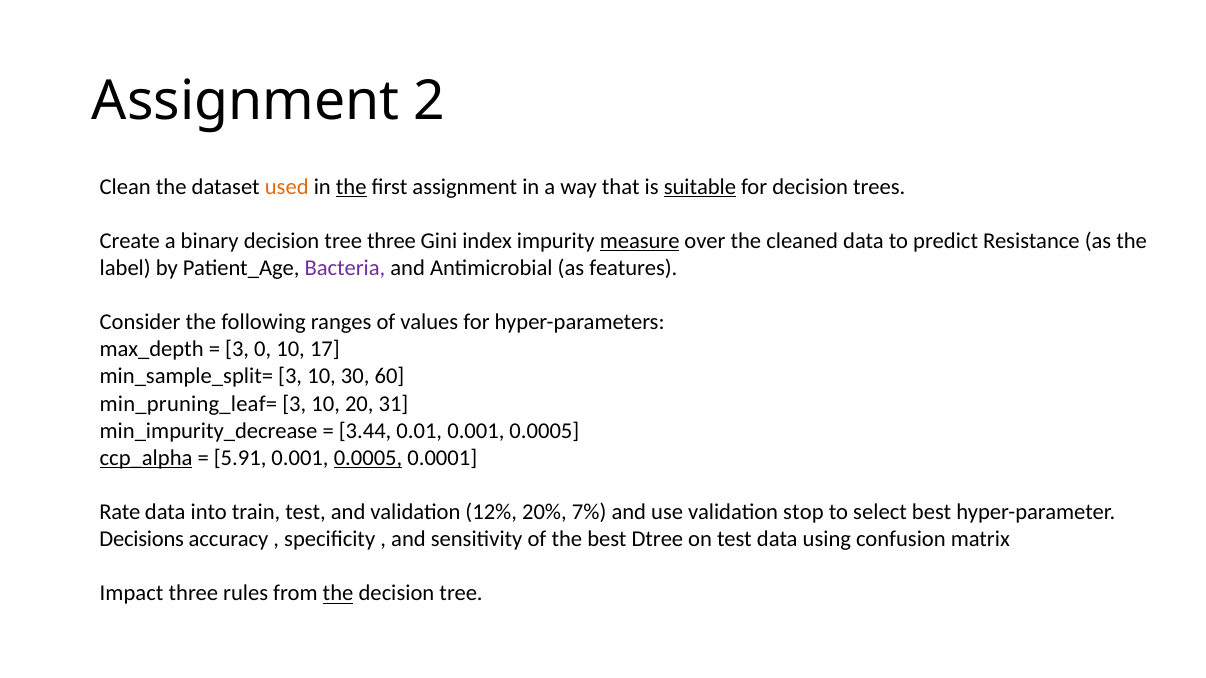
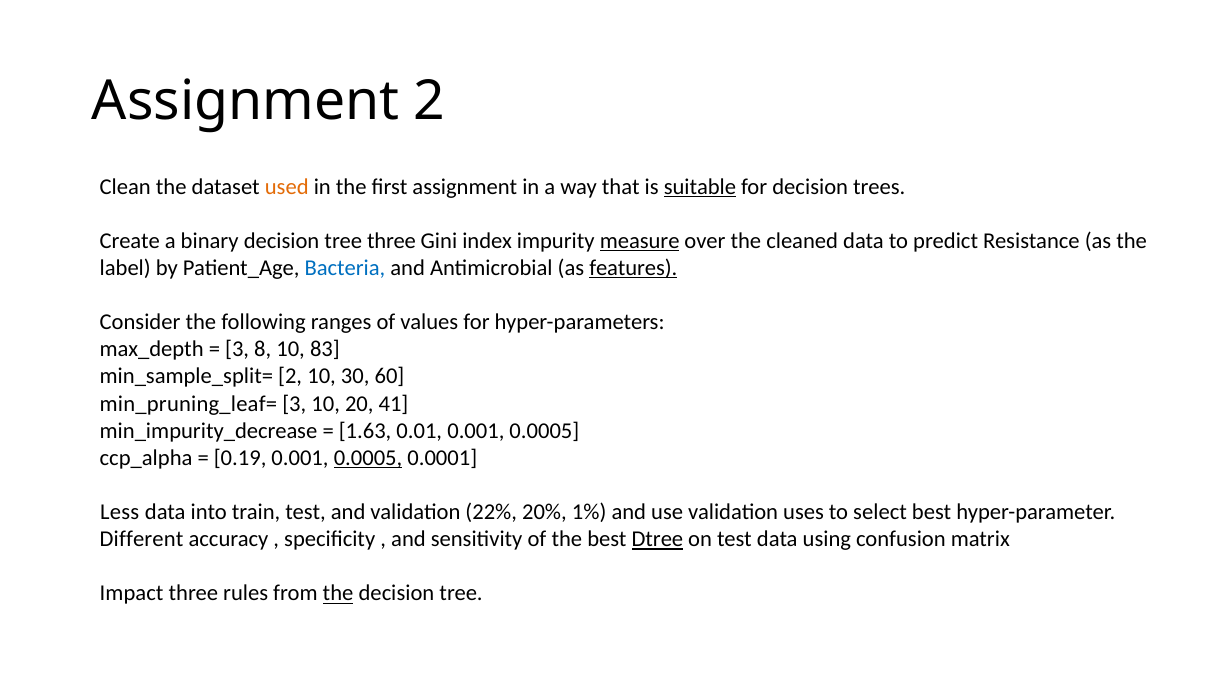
the underline: present -> none (351, 187)
Bacteria colour: purple -> blue (345, 268)
features underline: none -> present (633, 268)
0: 0 -> 8 (263, 350)
17: 17 -> 83 (325, 350)
min_sample_split= 3: 3 -> 2 (290, 377)
31: 31 -> 41 (393, 404)
3.44: 3.44 -> 1.63 (365, 431)
ccp_alpha underline: present -> none (146, 458)
5.91: 5.91 -> 0.19 (240, 458)
Rate: Rate -> Less (120, 512)
12%: 12% -> 22% (491, 512)
7%: 7% -> 1% (589, 512)
stop: stop -> uses (804, 512)
Decisions: Decisions -> Different (142, 540)
Dtree underline: none -> present (657, 540)
